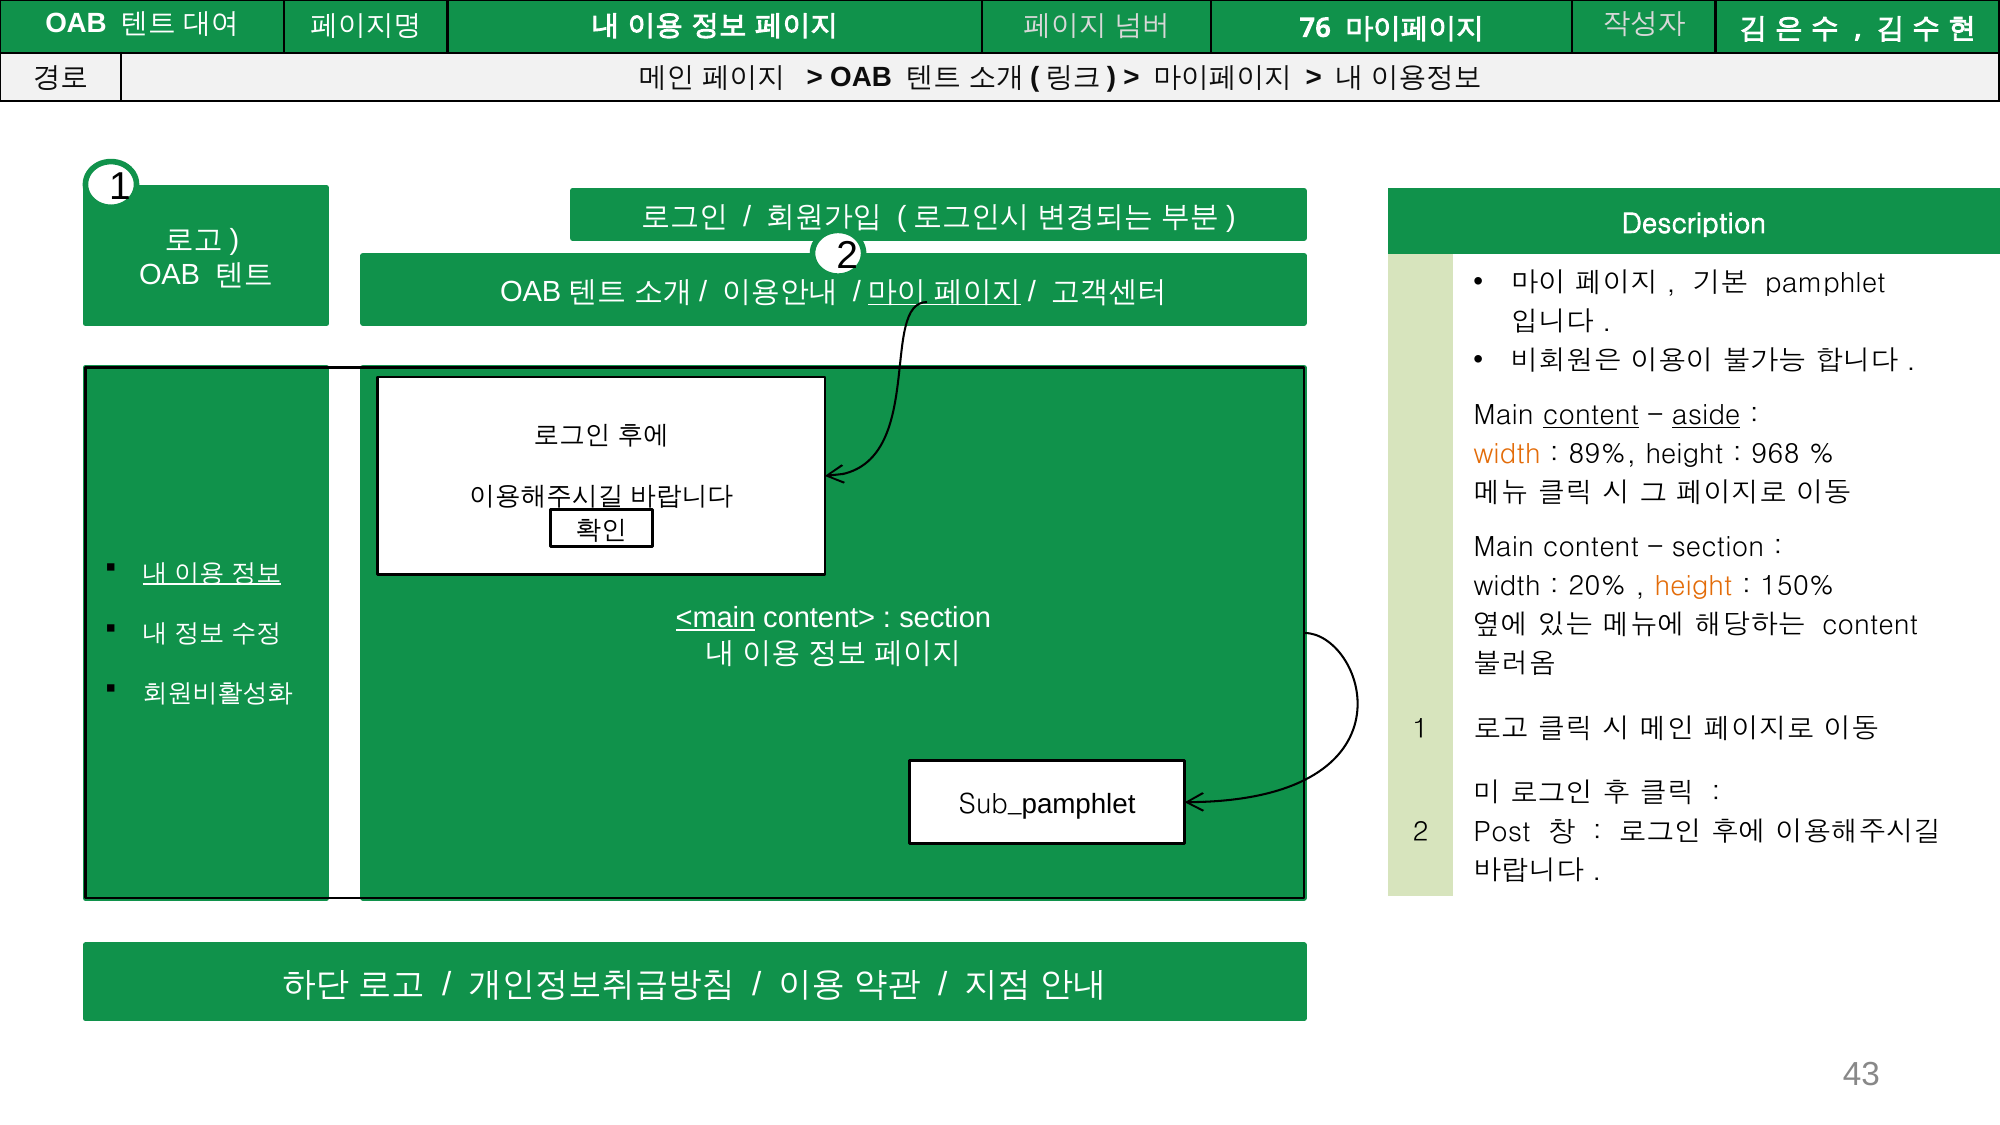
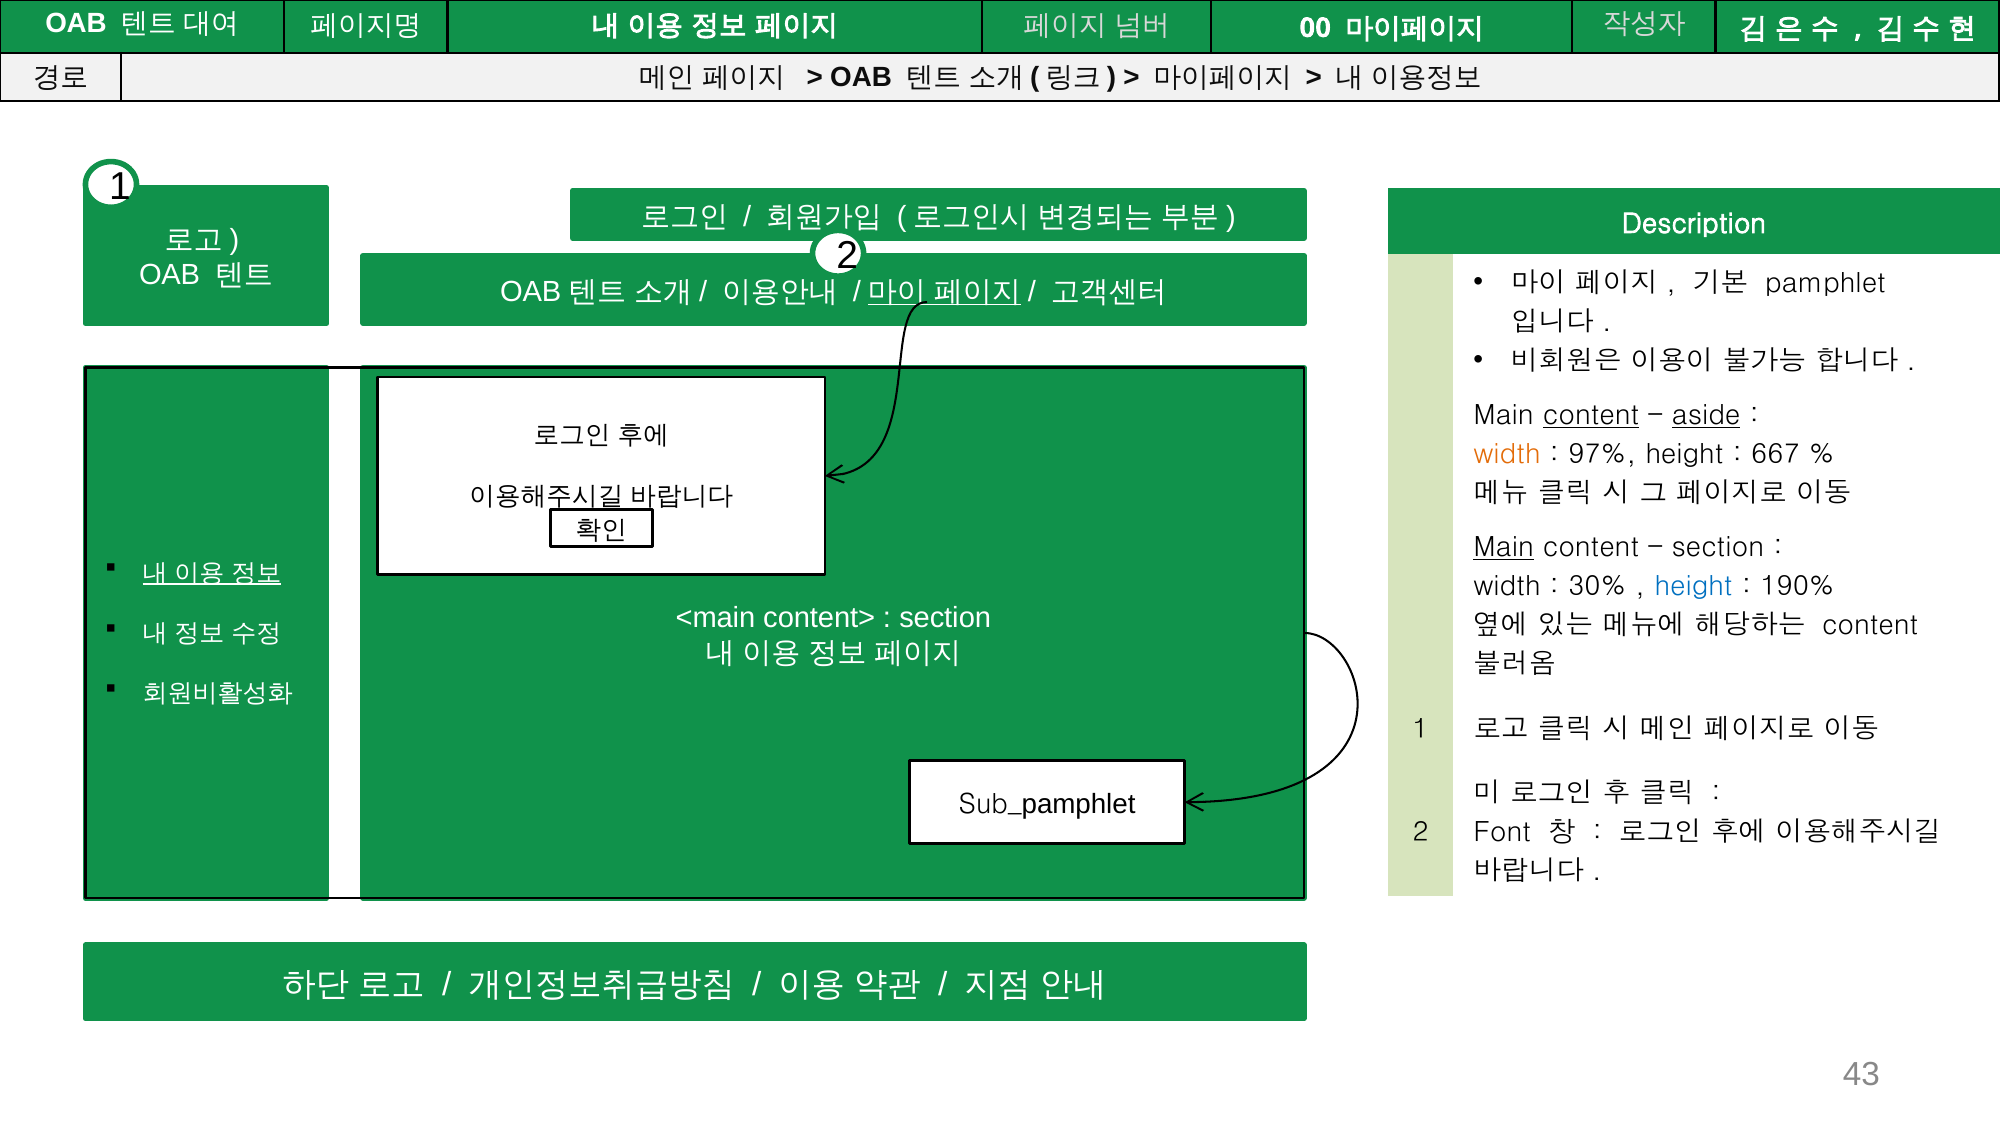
76: 76 -> 00 (1315, 28)
89%: 89% -> 97% (1602, 455)
968: 968 -> 667 (1775, 455)
Main underline: none -> present (1504, 548)
20%: 20% -> 30% (1597, 587)
height colour: orange -> blue (1694, 587)
150%: 150% -> 190% (1797, 587)
<main underline: present -> none (715, 617)
Post: Post -> Font (1502, 832)
